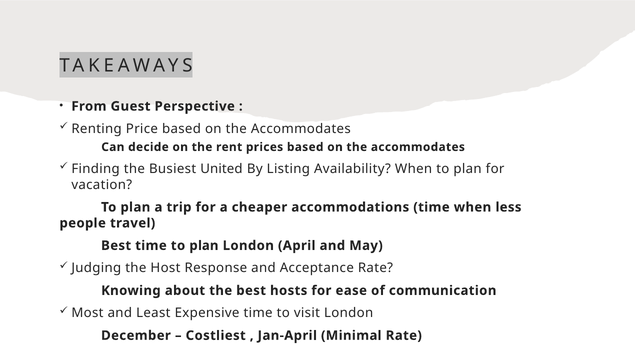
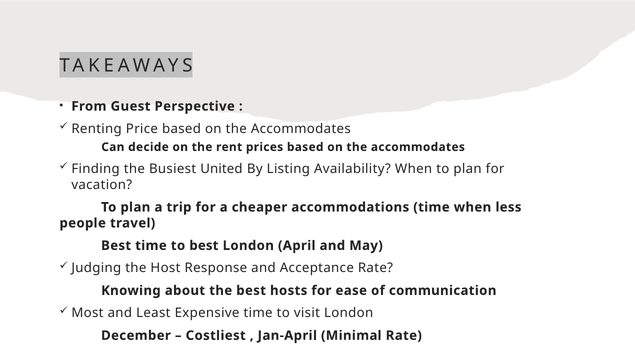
time to plan: plan -> best (204, 246)
